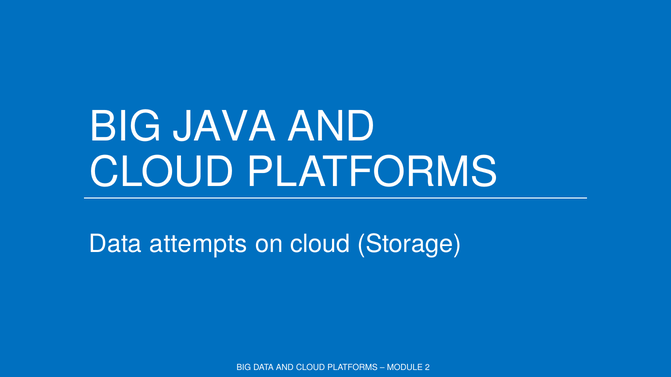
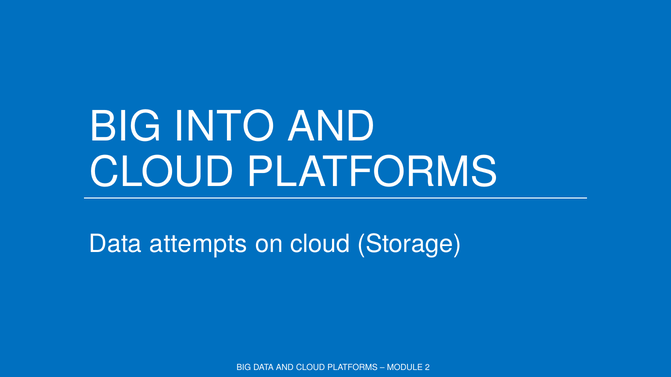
JAVA: JAVA -> INTO (224, 127)
